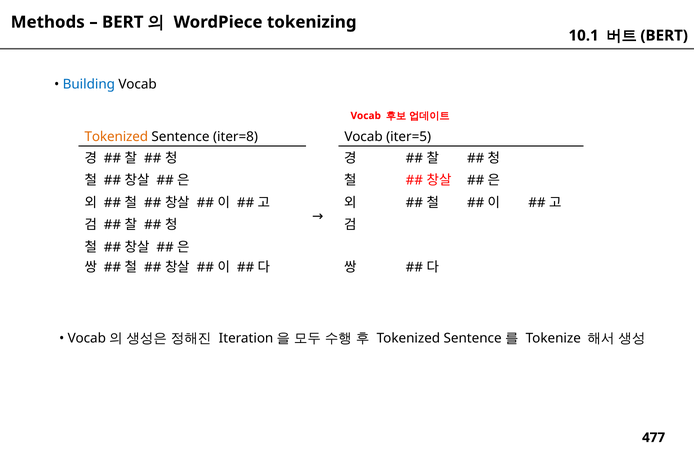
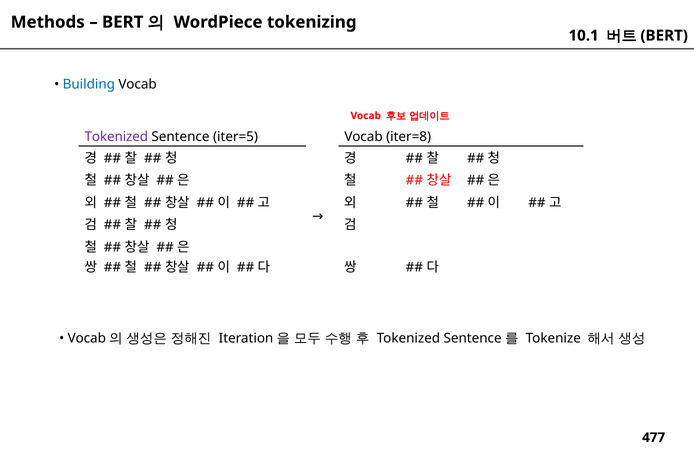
Tokenized colour: orange -> purple (116, 137)
iter=8: iter=8 -> iter=5 (236, 137)
iter=5: iter=5 -> iter=8 (409, 137)
